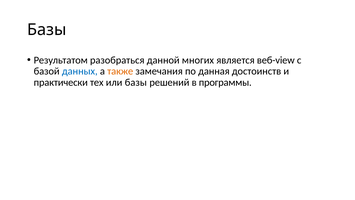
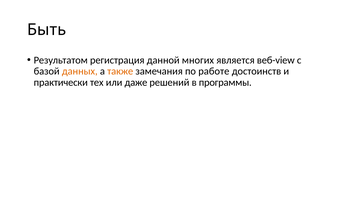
Базы: Базы -> Быть (47, 30)
разобраться: разобраться -> регистрация (117, 60)
данных colour: blue -> orange (80, 71)
данная: данная -> работе (214, 71)
или базы: базы -> даже (136, 82)
